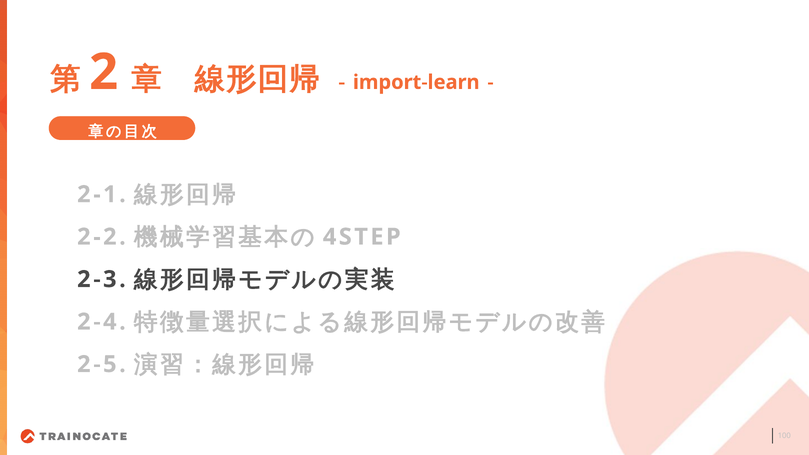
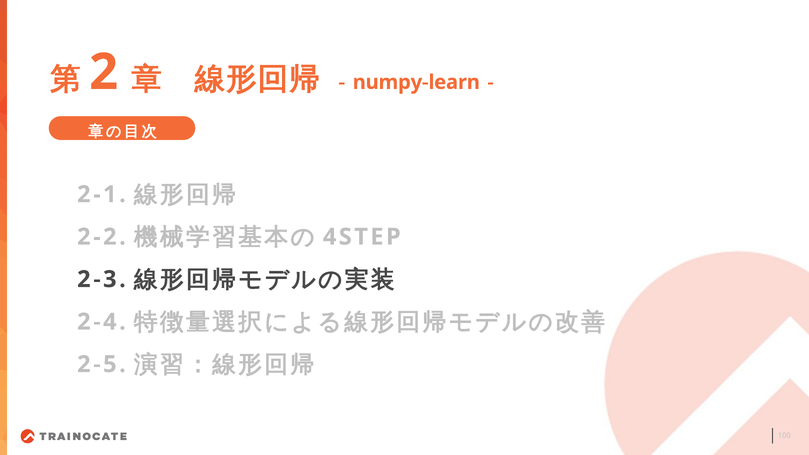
import-learn: import-learn -> numpy-learn (416, 82)
